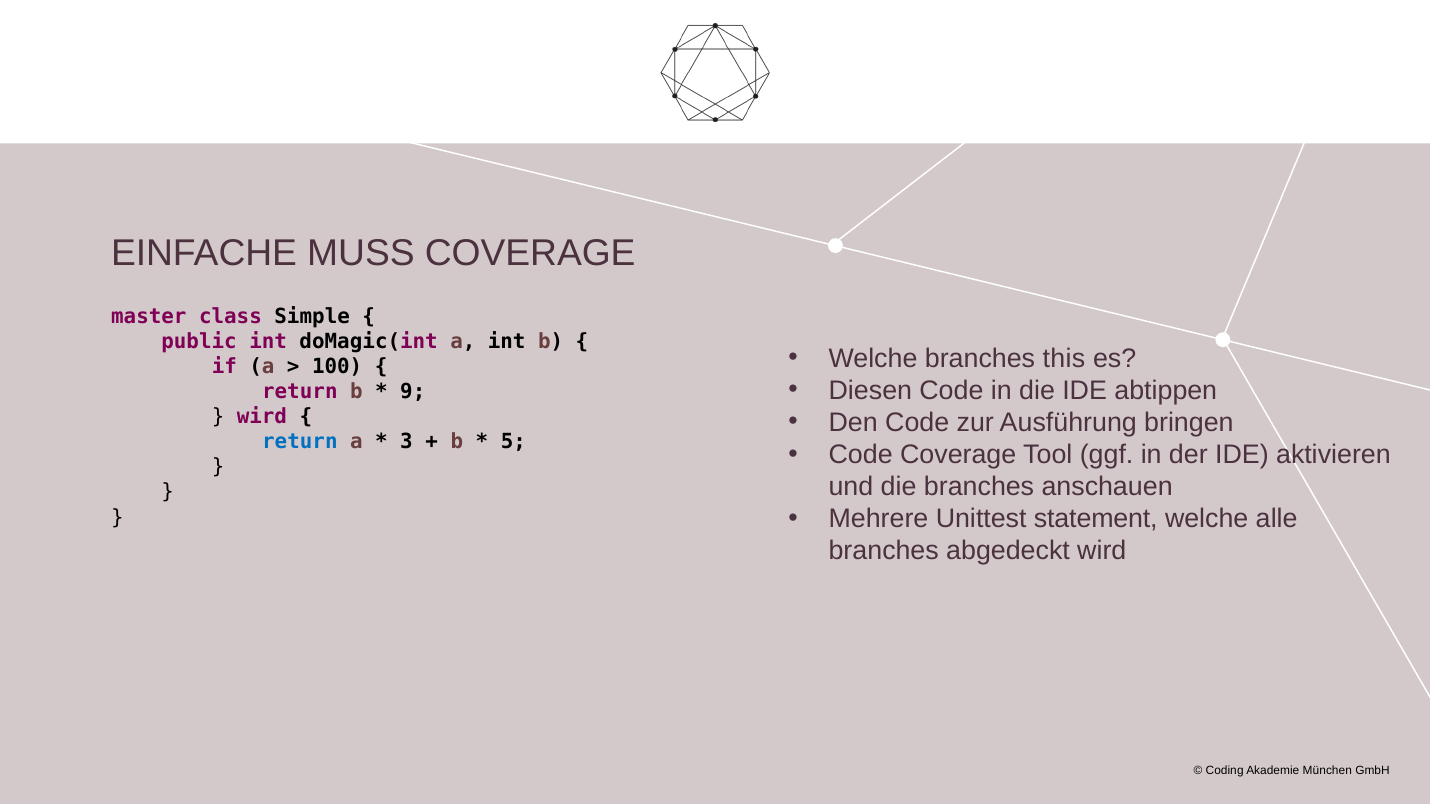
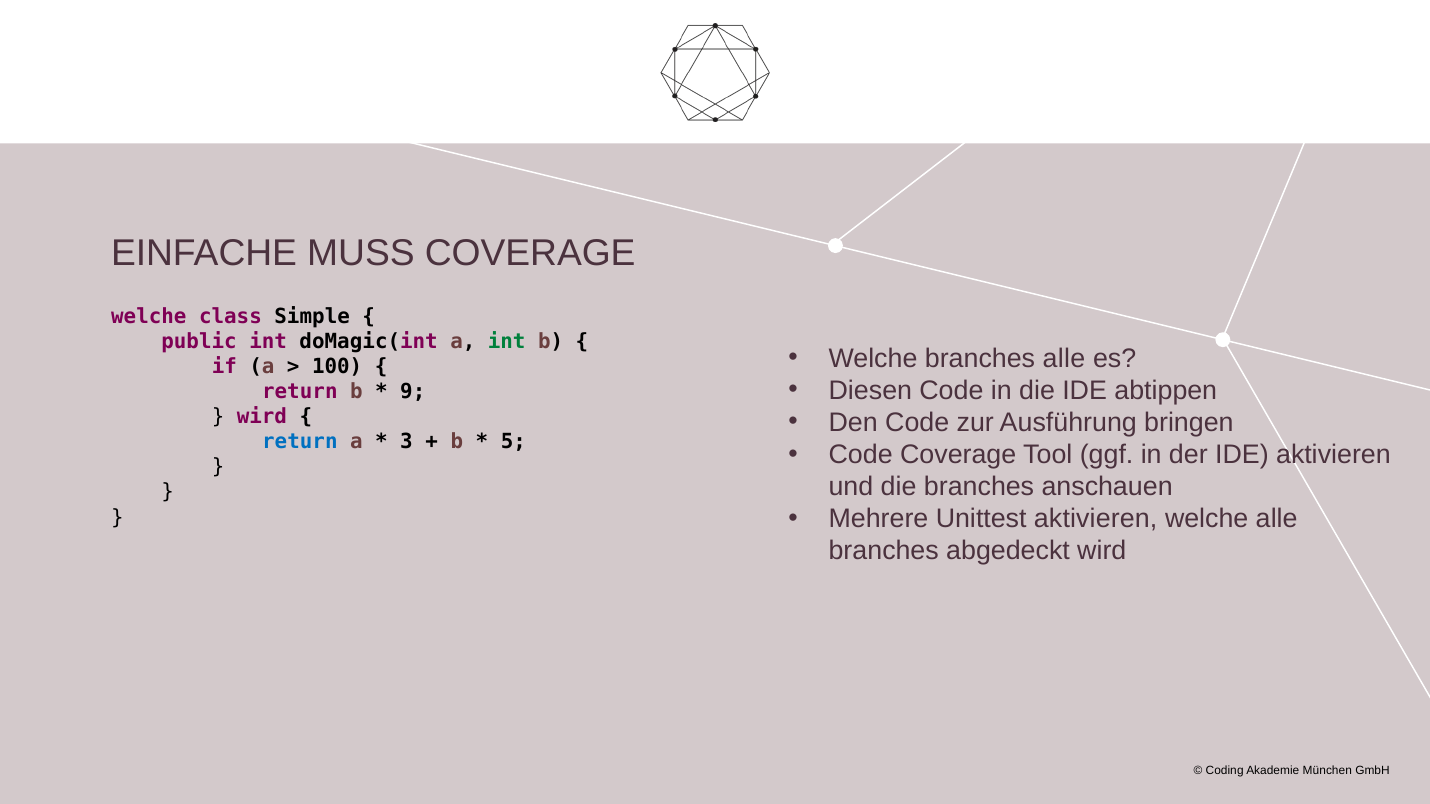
master: master -> welche (149, 317)
int colour: black -> green (507, 342)
branches this: this -> alle (1064, 358)
Unittest statement: statement -> aktivieren (1096, 519)
